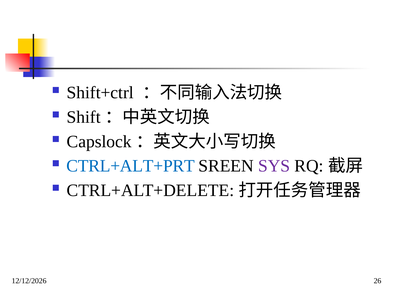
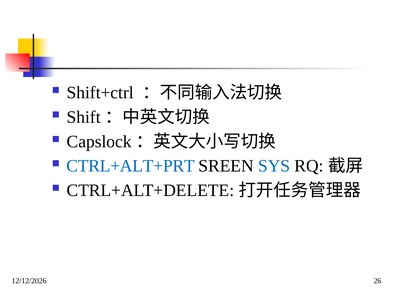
SYS colour: purple -> blue (274, 166)
